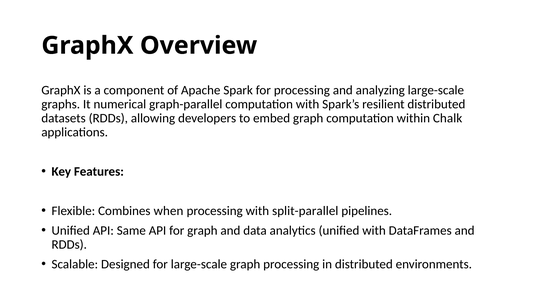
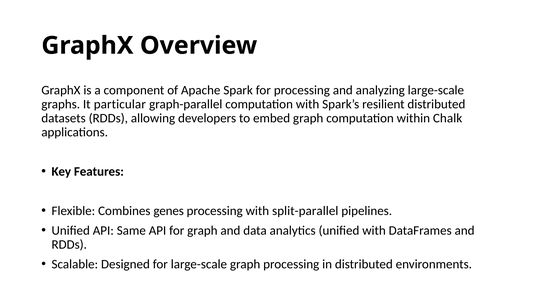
numerical: numerical -> particular (120, 104)
when: when -> genes (169, 211)
